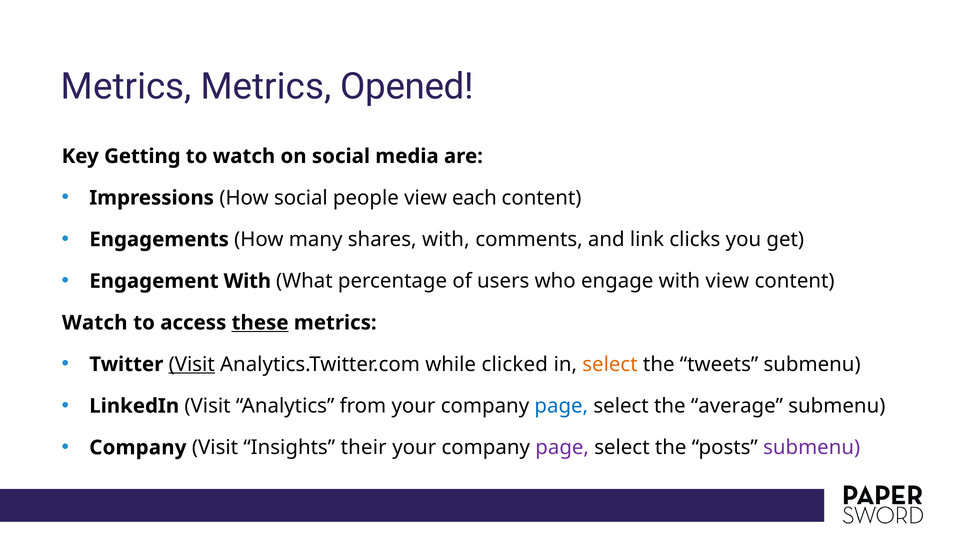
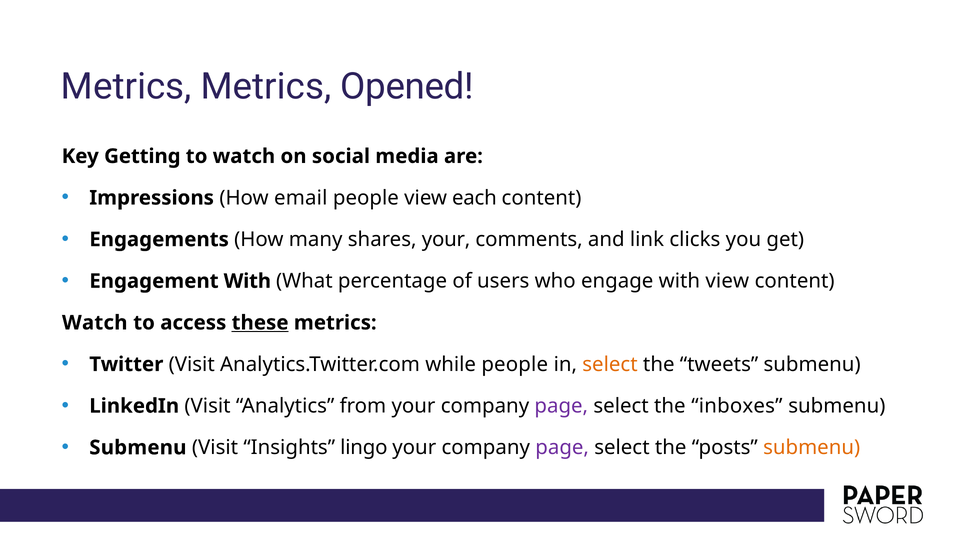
How social: social -> email (301, 198)
shares with: with -> your (446, 240)
Visit underline: present -> none (192, 365)
while clicked: clicked -> people (515, 365)
page colour: blue -> purple (561, 406)
average: average -> inboxes (737, 406)
Company: Company -> Submenu (138, 448)
their: their -> lingo (364, 448)
submenu colour: purple -> orange (812, 448)
